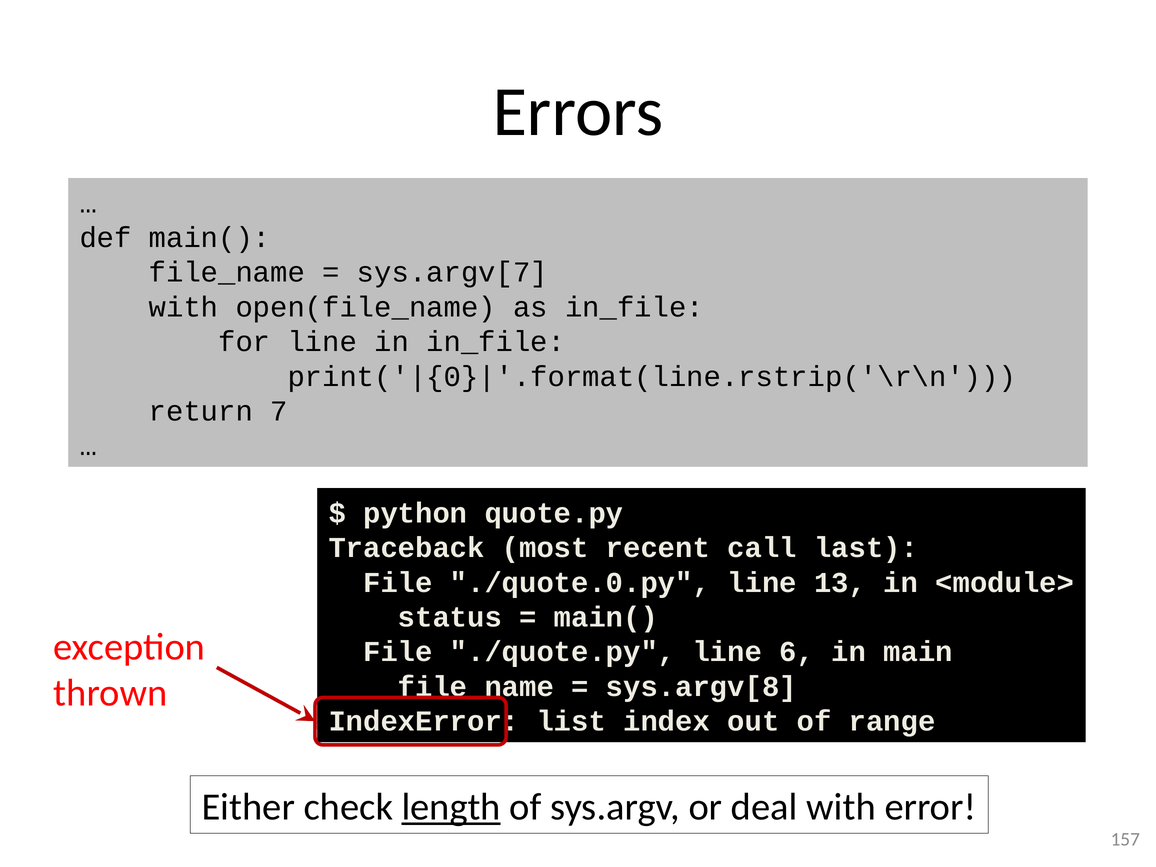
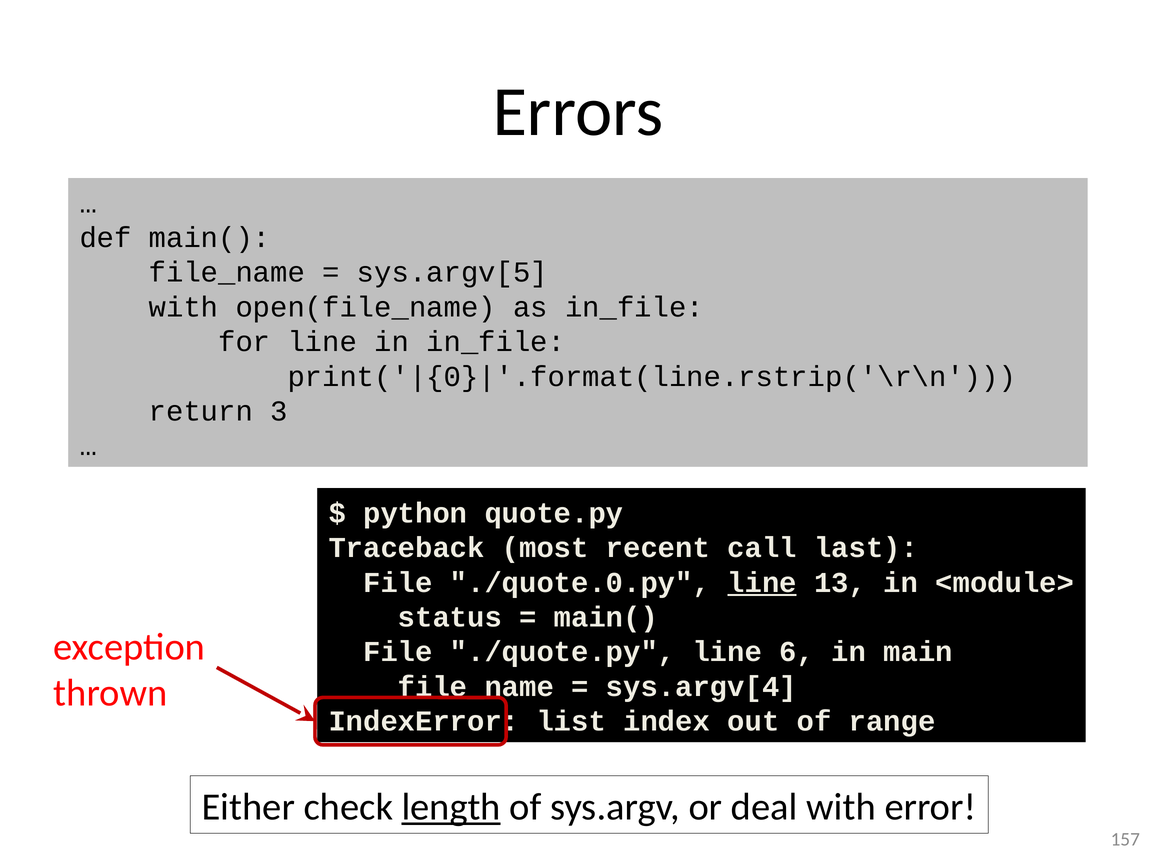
sys.argv[7: sys.argv[7 -> sys.argv[5 (452, 272)
7: 7 -> 3 (279, 411)
line underline: none -> present (762, 582)
sys.argv[8: sys.argv[8 -> sys.argv[4 (701, 687)
